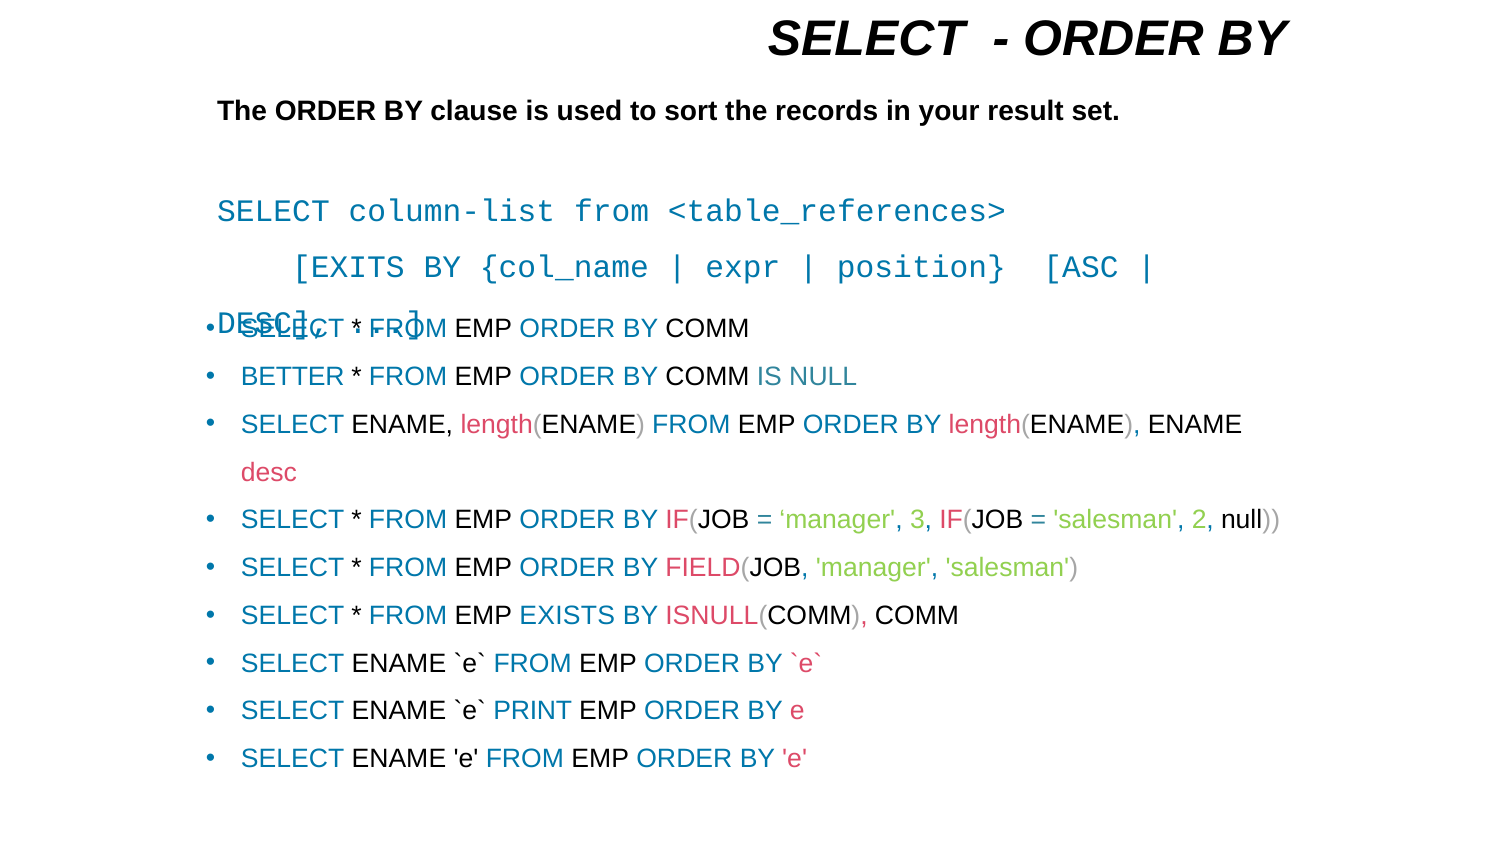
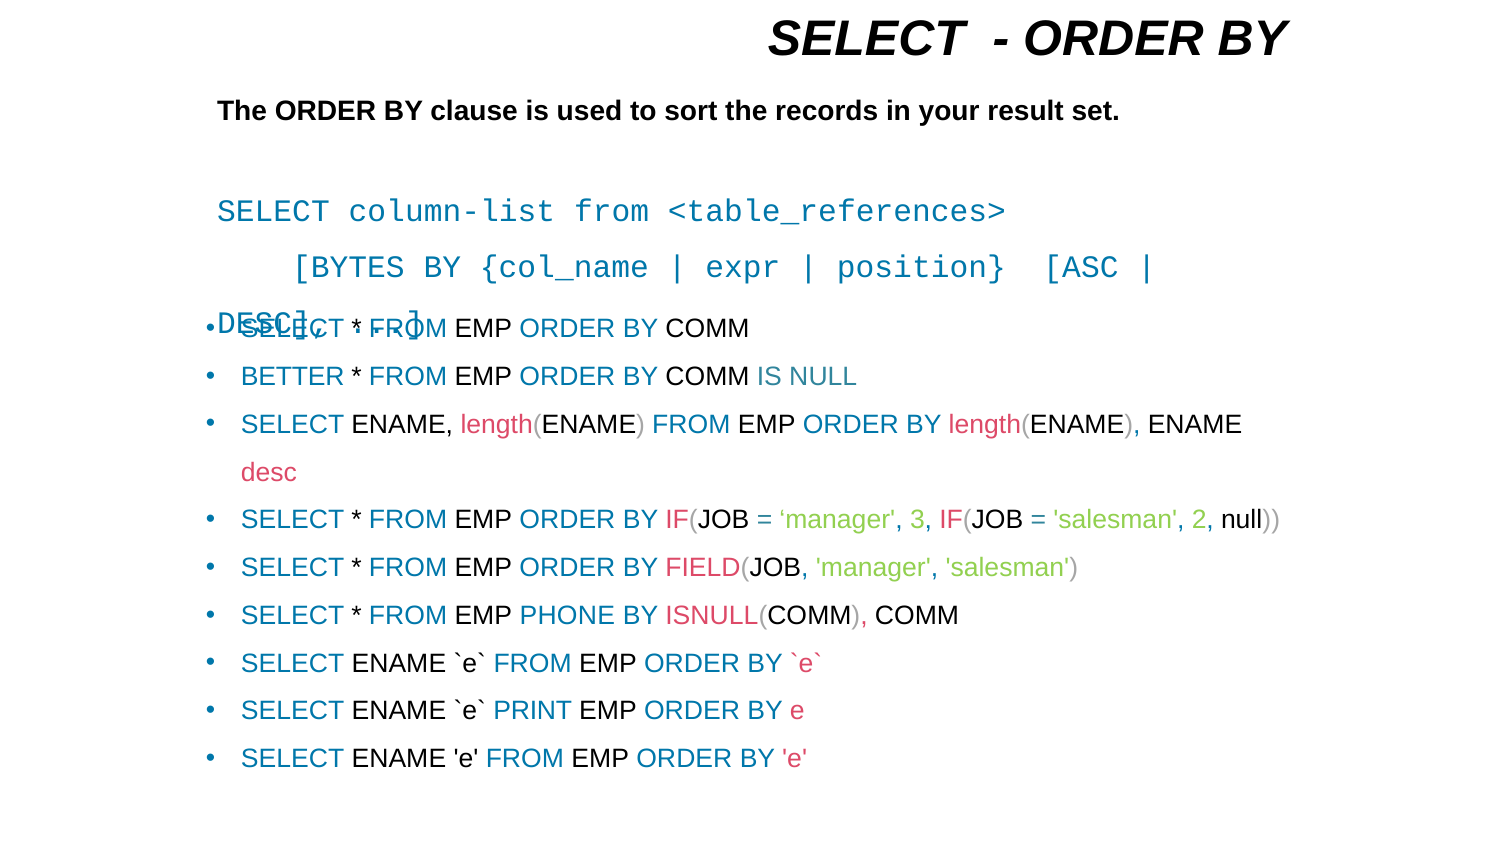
EXITS: EXITS -> BYTES (348, 267)
EXISTS: EXISTS -> PHONE (567, 616)
